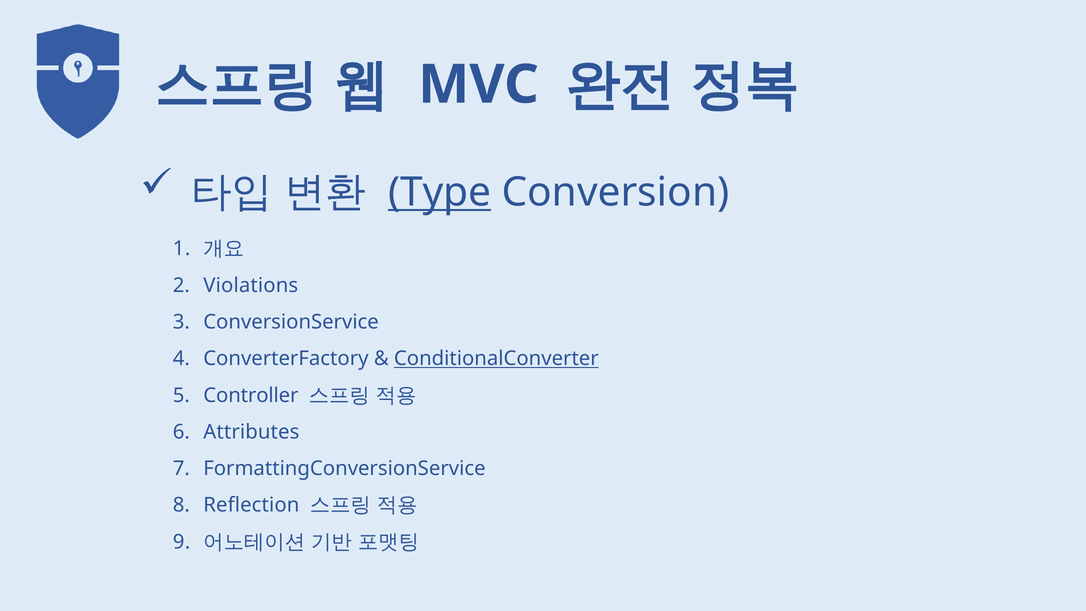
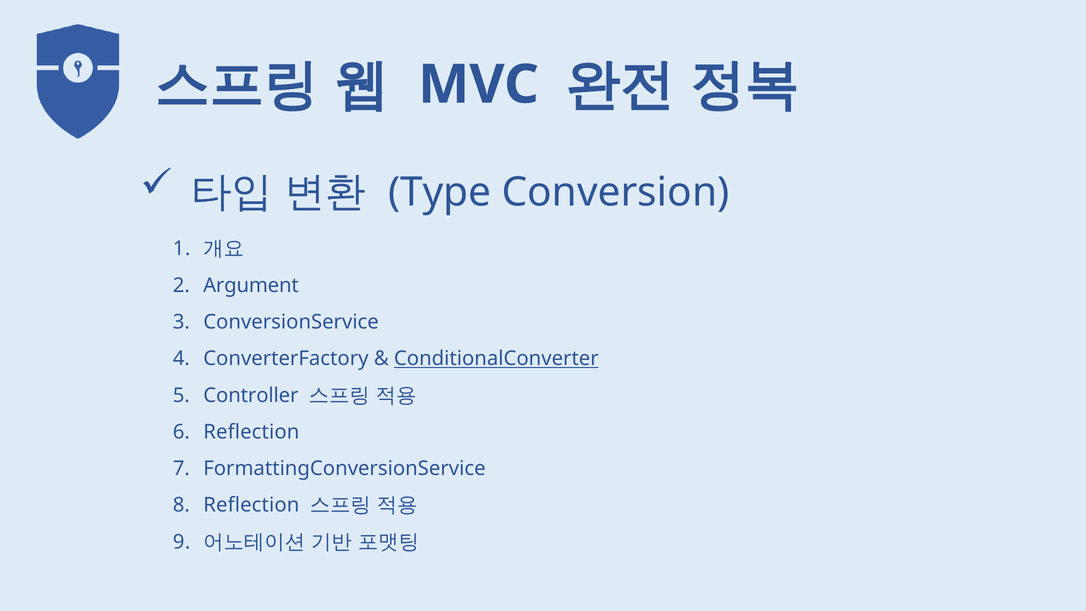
Type underline: present -> none (440, 192)
Violations: Violations -> Argument (251, 285)
Attributes: Attributes -> Reflection (251, 432)
